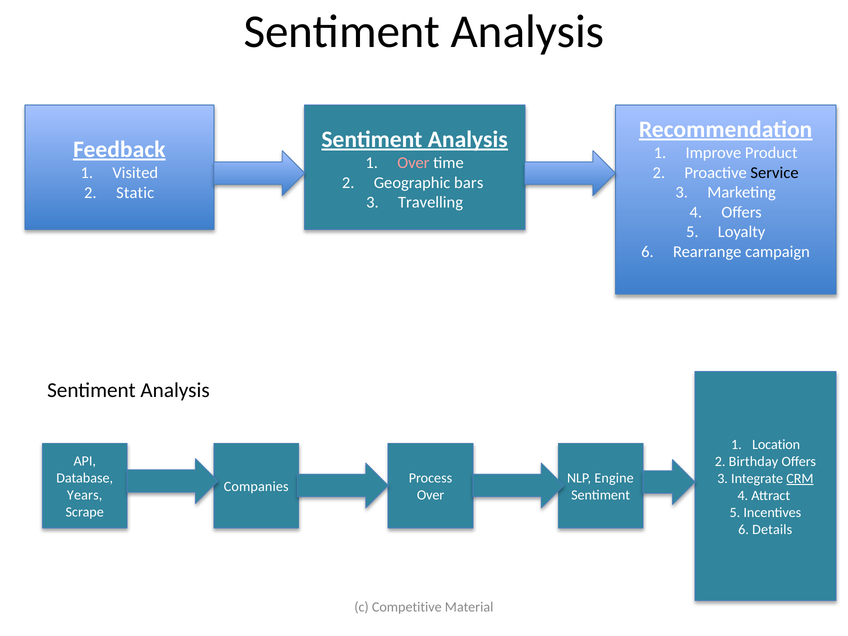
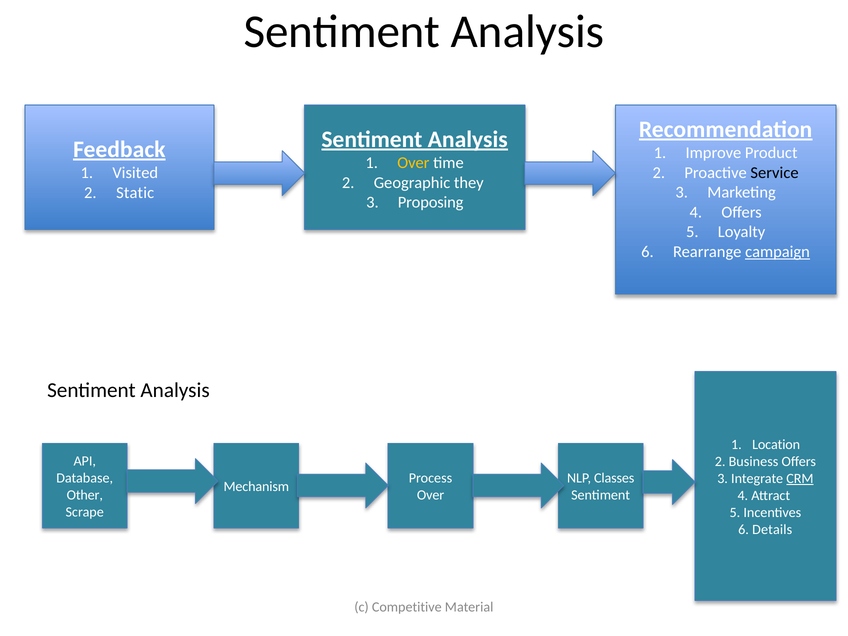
Over colour: pink -> yellow (413, 163)
bars: bars -> they (469, 183)
Travelling: Travelling -> Proposing (431, 202)
campaign underline: none -> present (778, 252)
Birthday: Birthday -> Business (753, 462)
Engine: Engine -> Classes (614, 478)
Companies: Companies -> Mechanism (256, 487)
Years: Years -> Other (85, 495)
